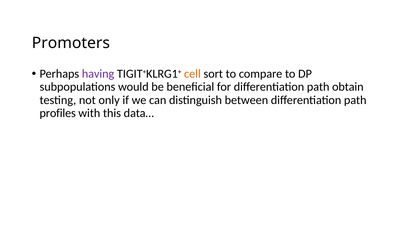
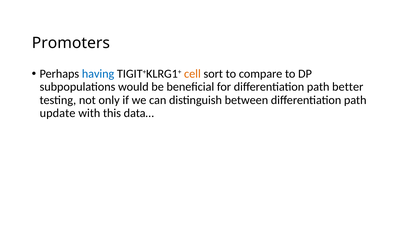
having colour: purple -> blue (98, 74)
obtain: obtain -> better (348, 87)
profiles: profiles -> update (58, 113)
